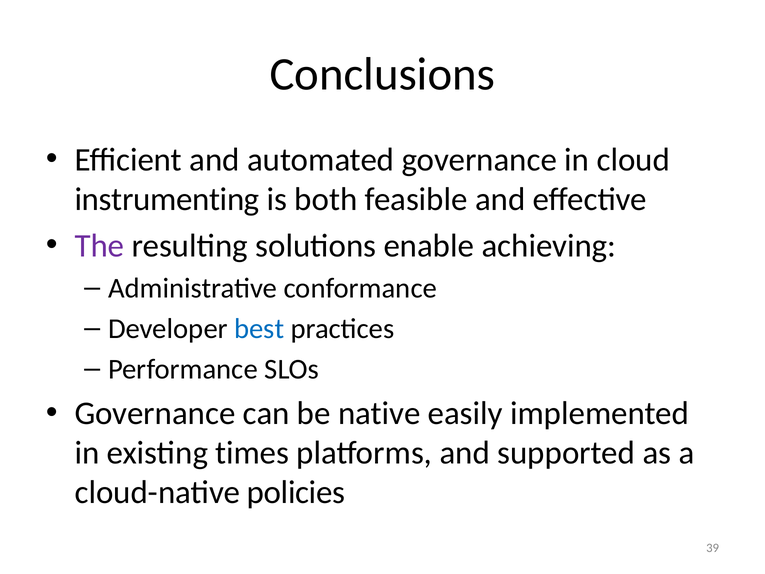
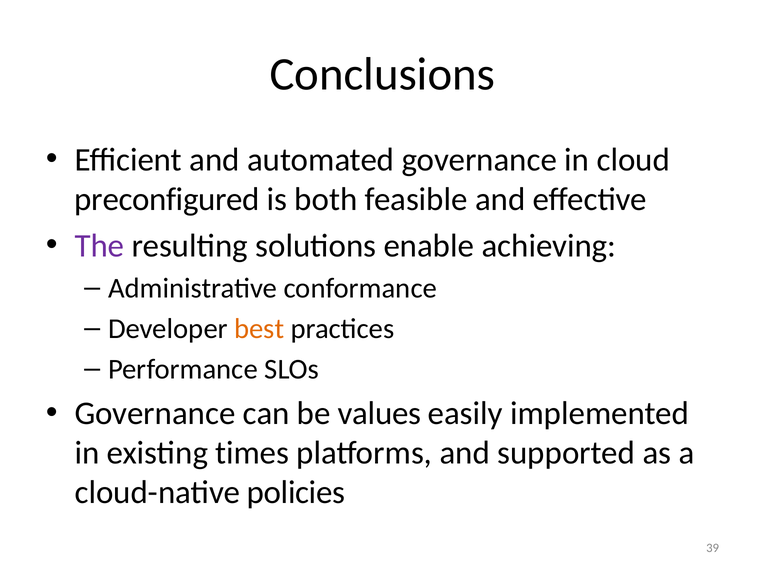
instrumenting: instrumenting -> preconfigured (167, 199)
best colour: blue -> orange (259, 329)
native: native -> values (379, 413)
